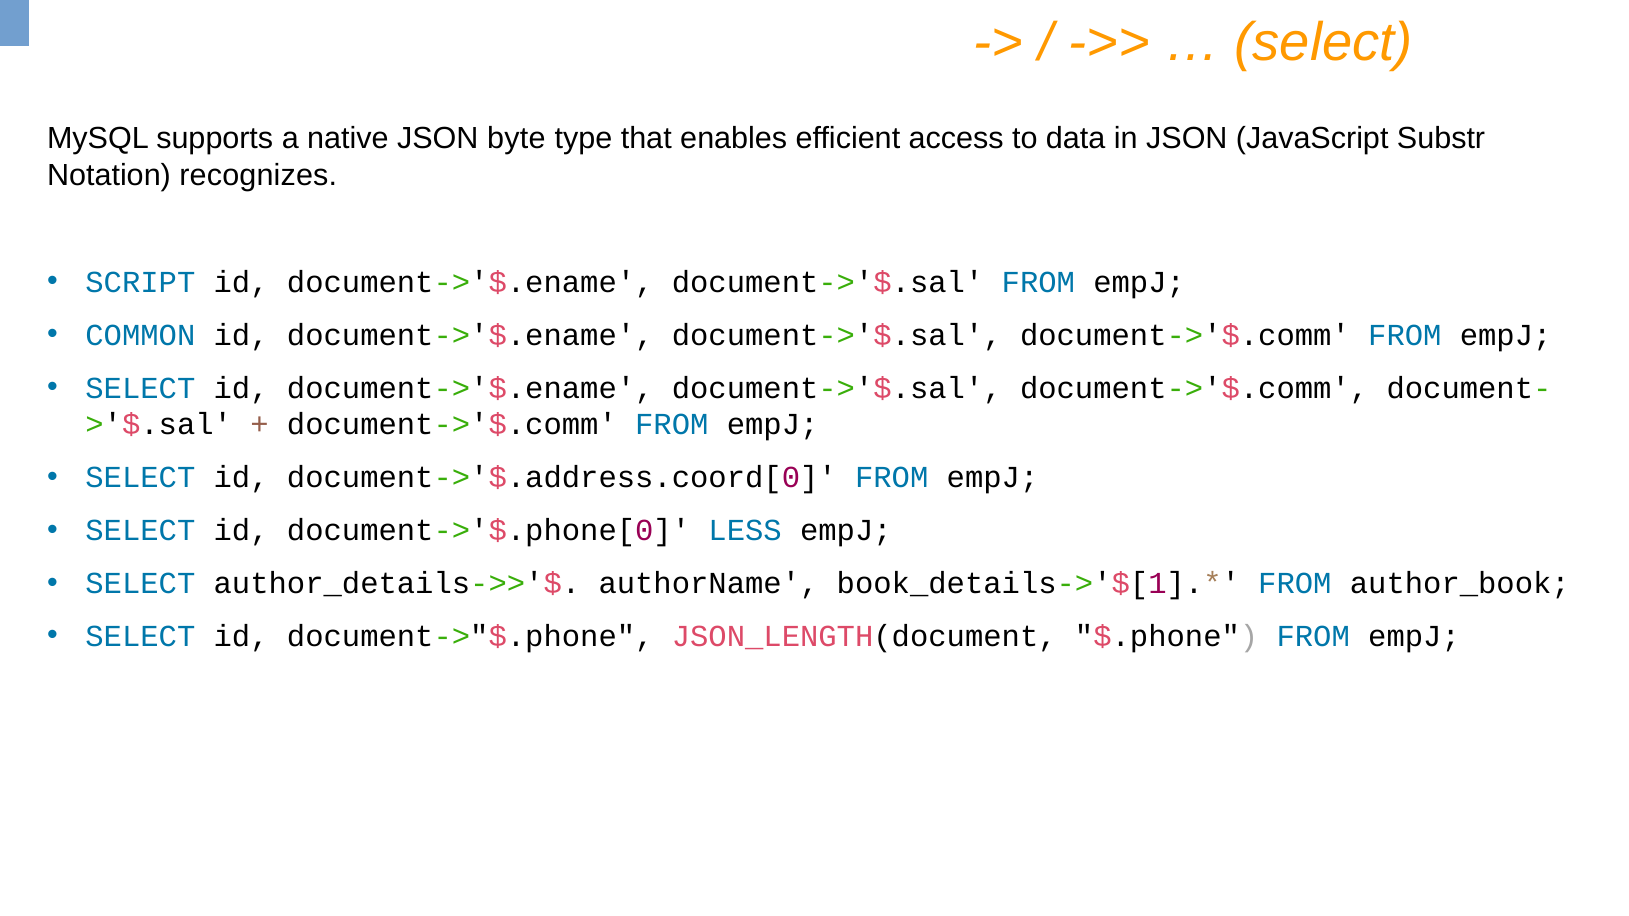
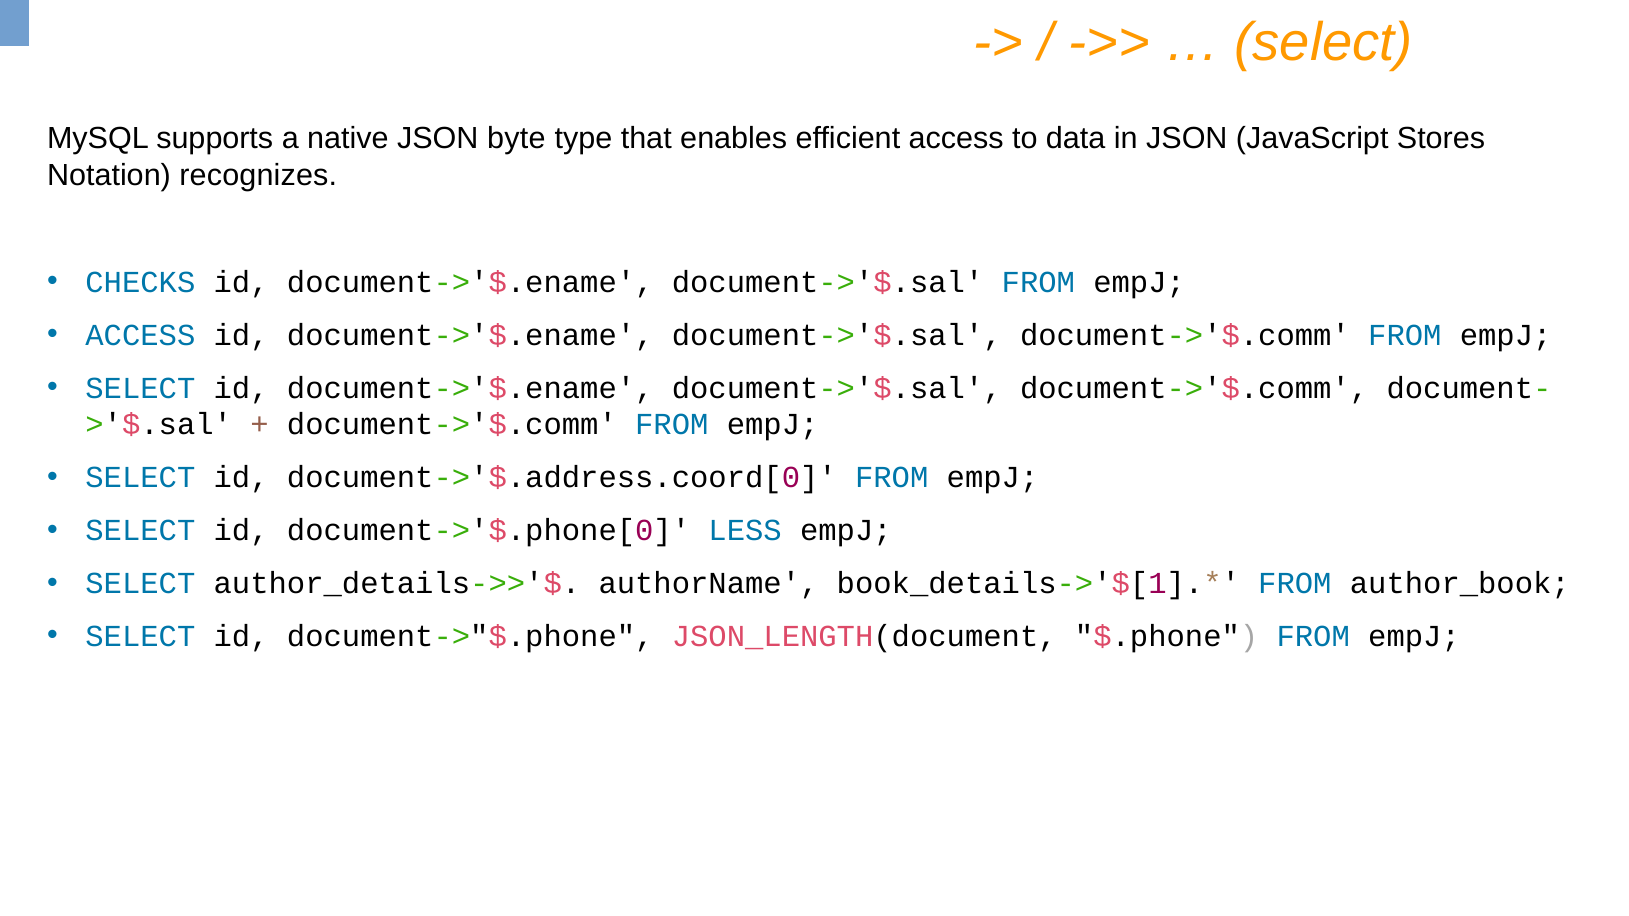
Substr: Substr -> Stores (1441, 138)
SCRIPT: SCRIPT -> CHECKS (140, 283)
COMMON: COMMON -> ACCESS (140, 335)
